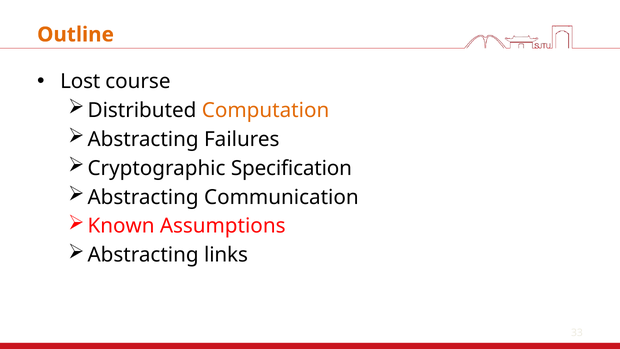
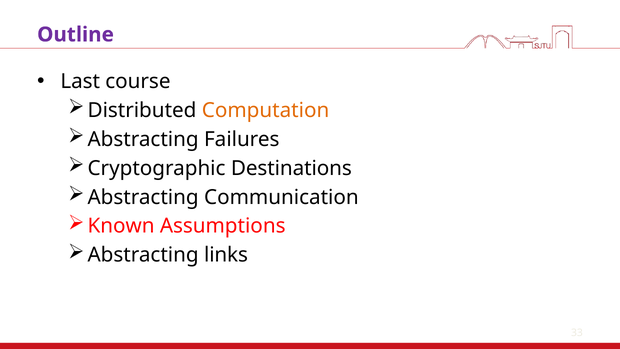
Outline colour: orange -> purple (76, 35)
Lost: Lost -> Last (80, 81)
Specification: Specification -> Destinations (291, 168)
